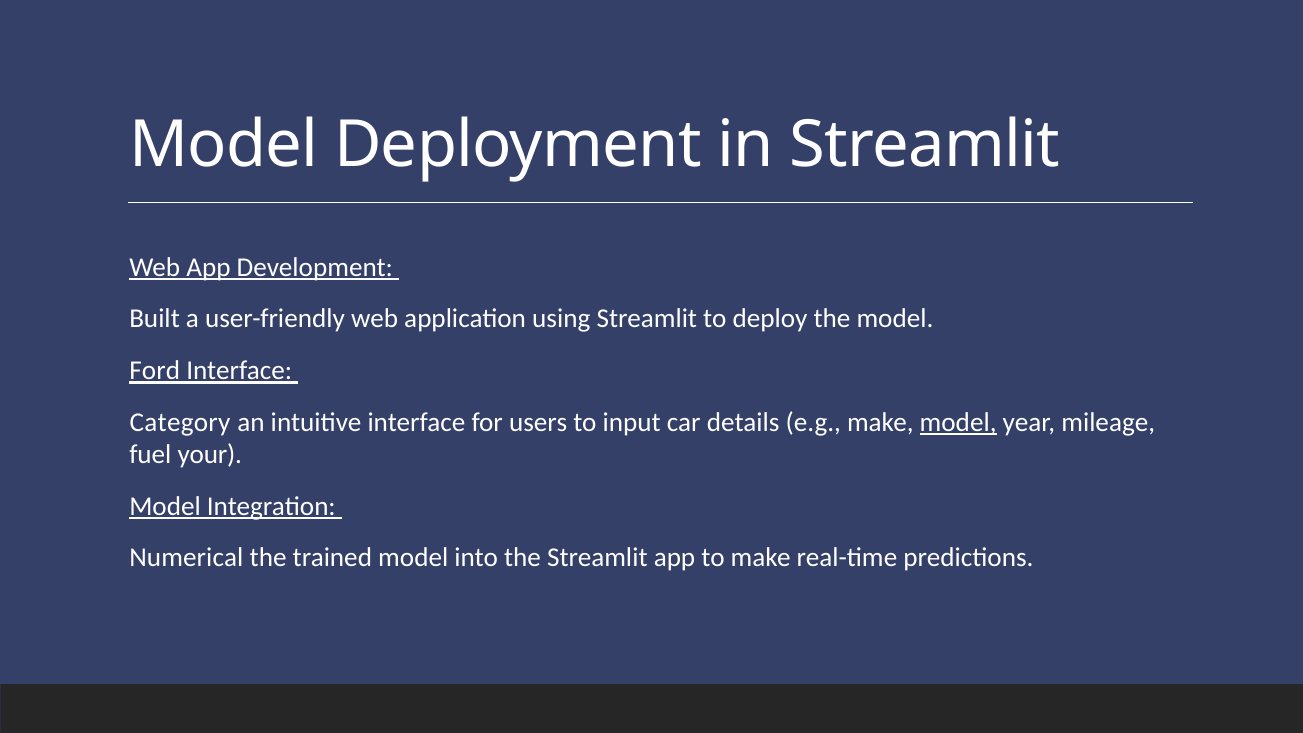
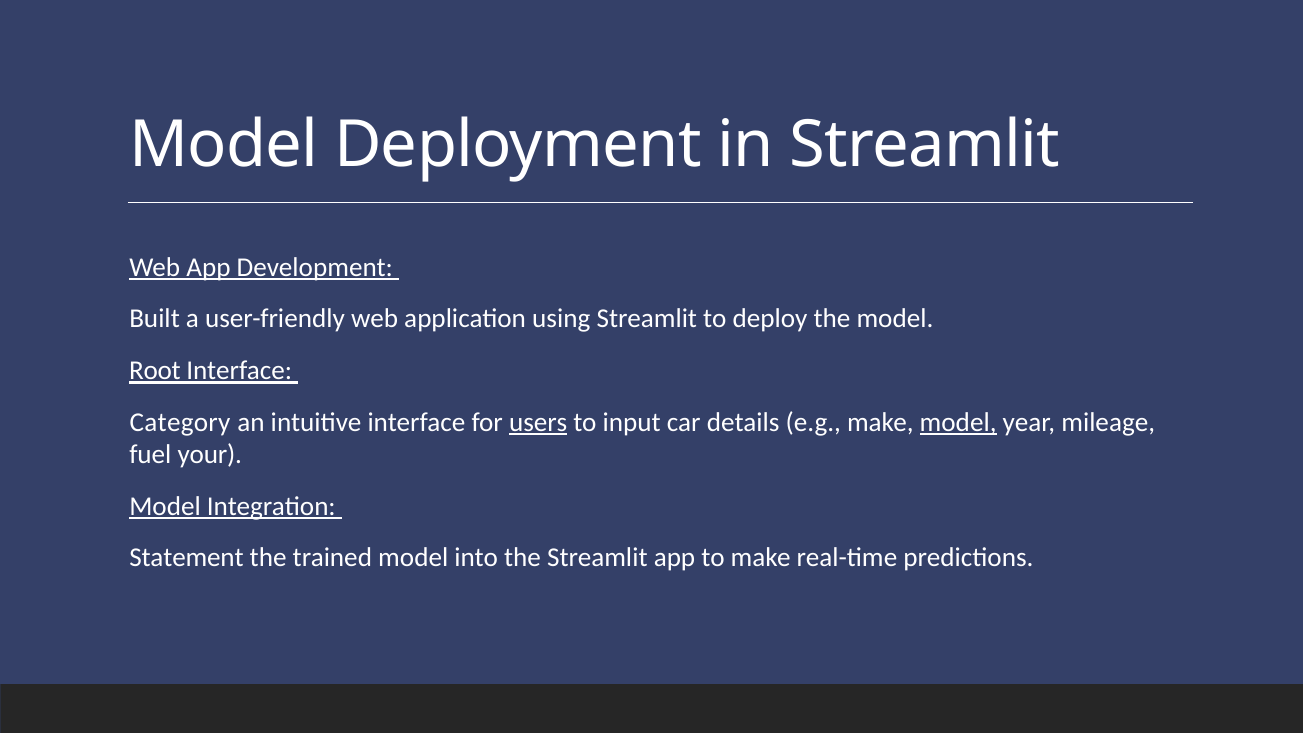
Ford: Ford -> Root (155, 371)
users underline: none -> present (538, 422)
Numerical: Numerical -> Statement (186, 558)
